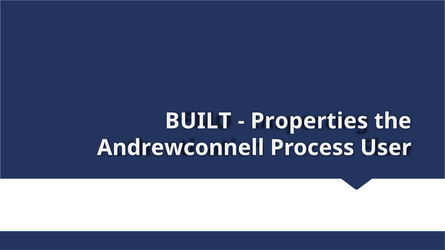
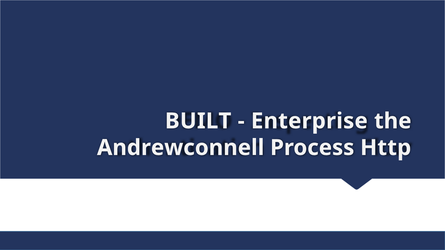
Properties: Properties -> Enterprise (309, 121)
User: User -> Http (386, 148)
